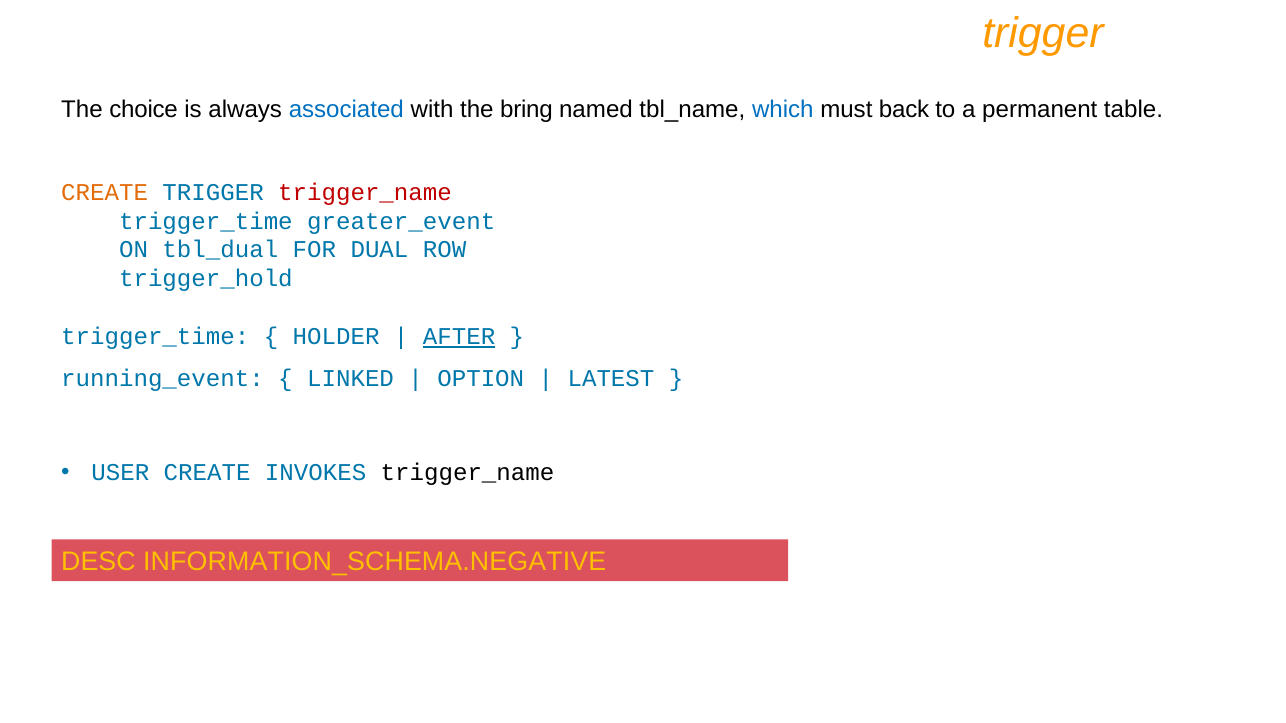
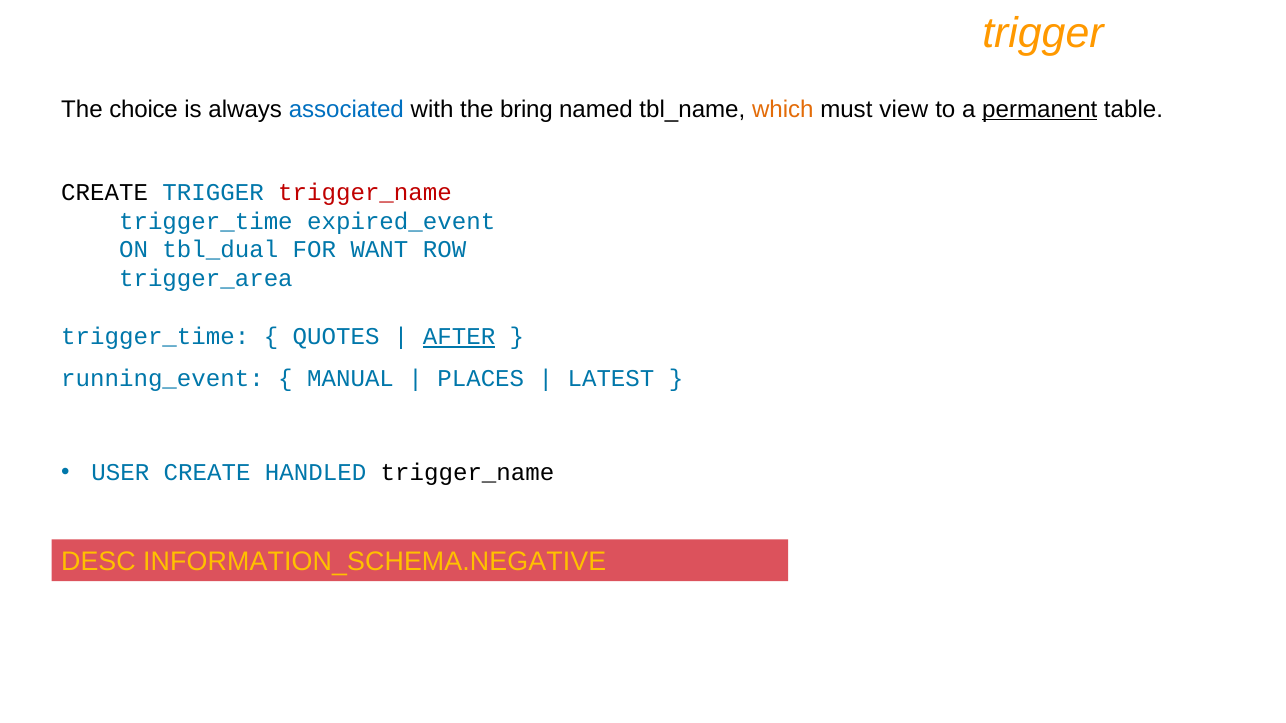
which colour: blue -> orange (783, 109)
back: back -> view (904, 109)
permanent underline: none -> present (1040, 109)
CREATE colour: orange -> black (105, 192)
greater_event: greater_event -> expired_event (401, 221)
DUAL: DUAL -> WANT (379, 250)
trigger_hold: trigger_hold -> trigger_area (206, 279)
HOLDER: HOLDER -> QUOTES (336, 337)
LINKED: LINKED -> MANUAL (351, 379)
OPTION: OPTION -> PLACES (481, 379)
INVOKES: INVOKES -> HANDLED (316, 473)
